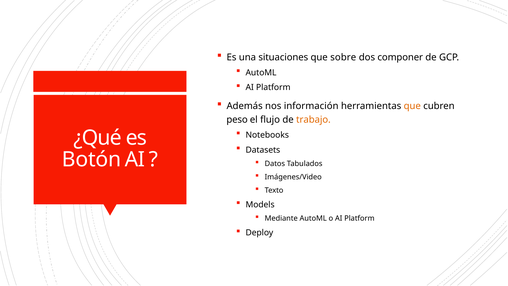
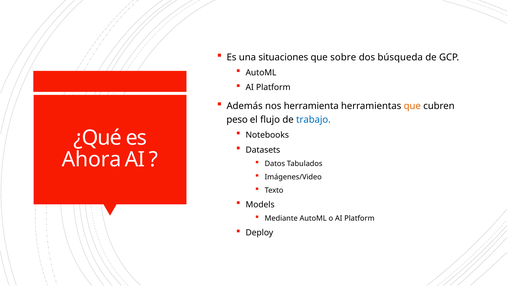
componer: componer -> búsqueda (400, 57)
información: información -> herramienta (311, 106)
trabajo colour: orange -> blue (313, 120)
Botón: Botón -> Ahora (92, 159)
